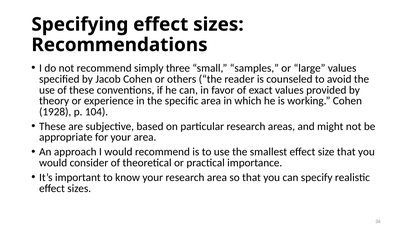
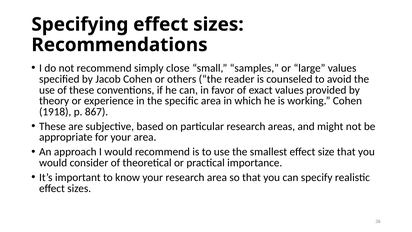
three: three -> close (178, 68)
1928: 1928 -> 1918 (55, 112)
104: 104 -> 867 (97, 112)
